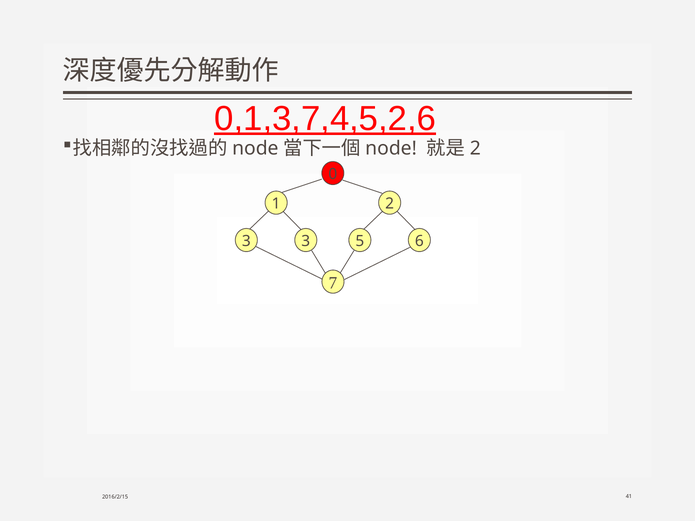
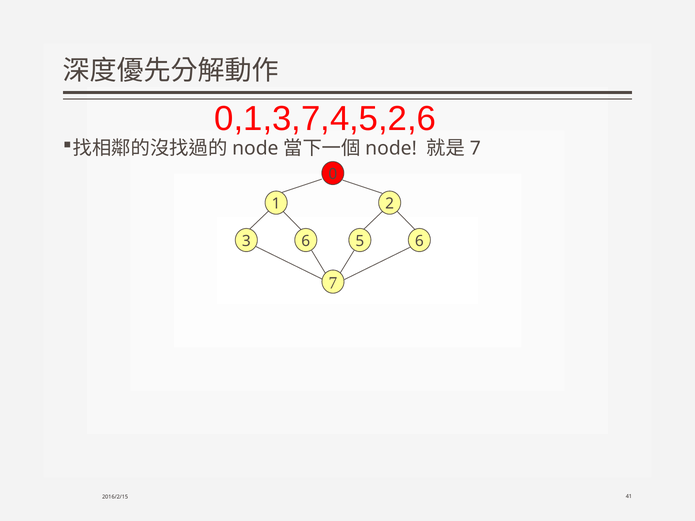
0,1,3,7,4,5,2,6 underline: present -> none (325, 119)
2: 2 -> 7 (475, 148)
3 3: 3 -> 6 (306, 241)
